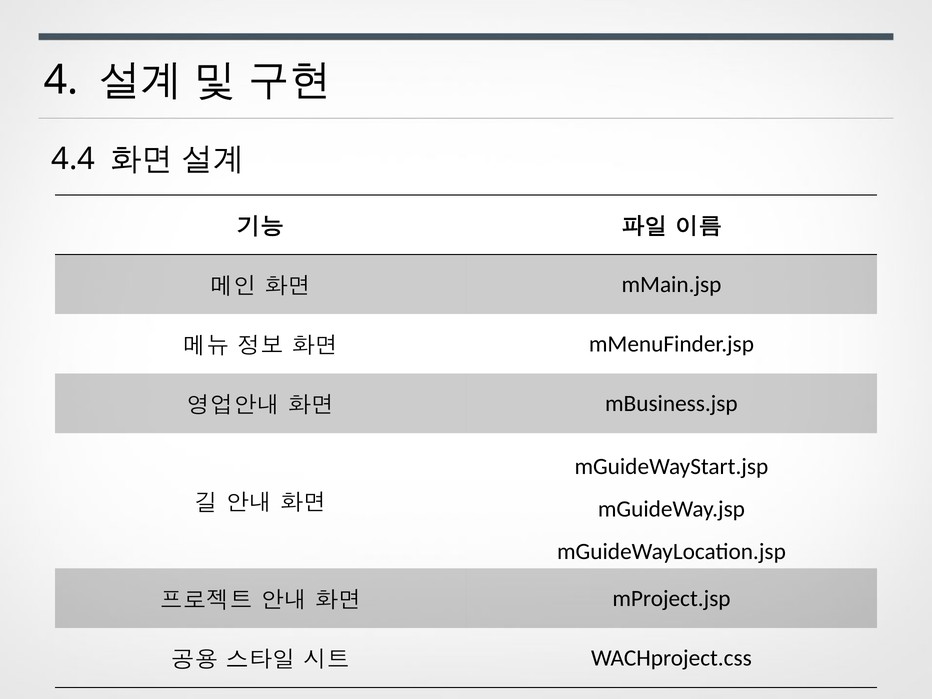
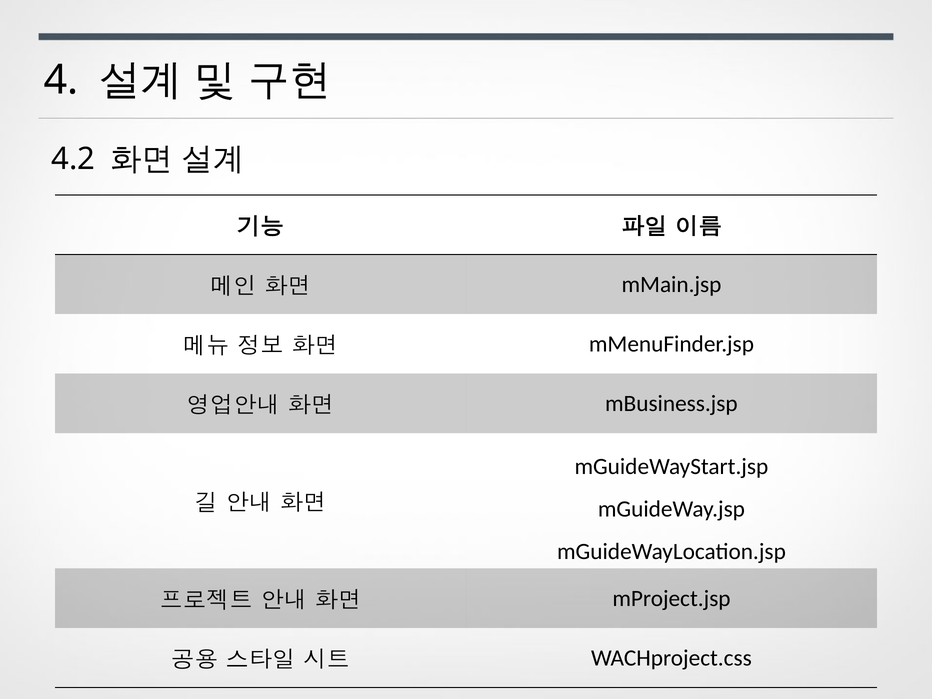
4.4: 4.4 -> 4.2 (73, 159)
